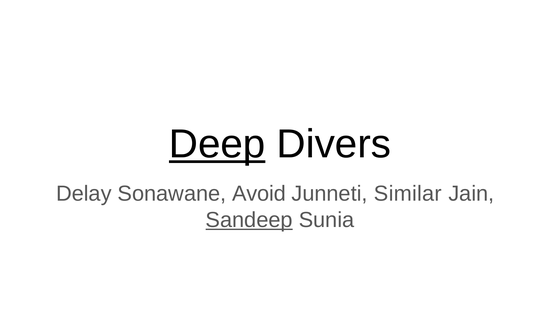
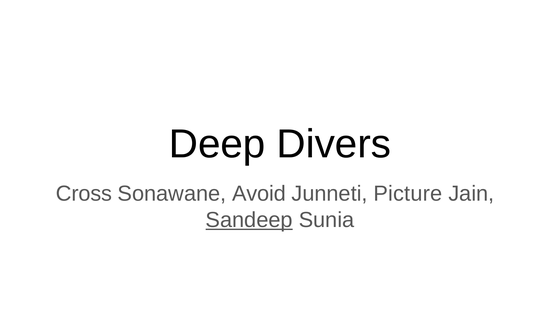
Deep underline: present -> none (217, 144)
Delay: Delay -> Cross (84, 194)
Similar: Similar -> Picture (408, 194)
